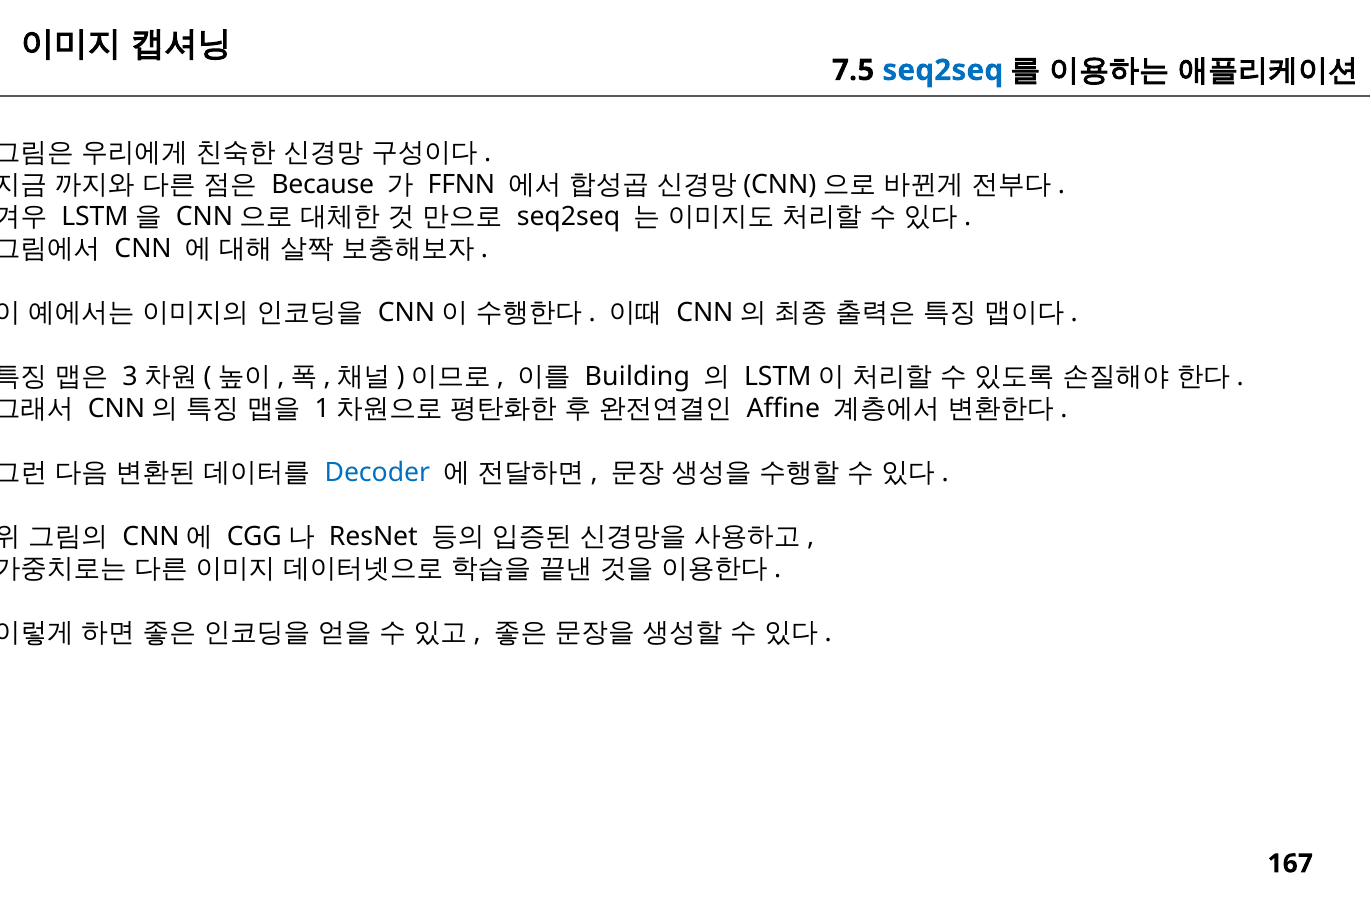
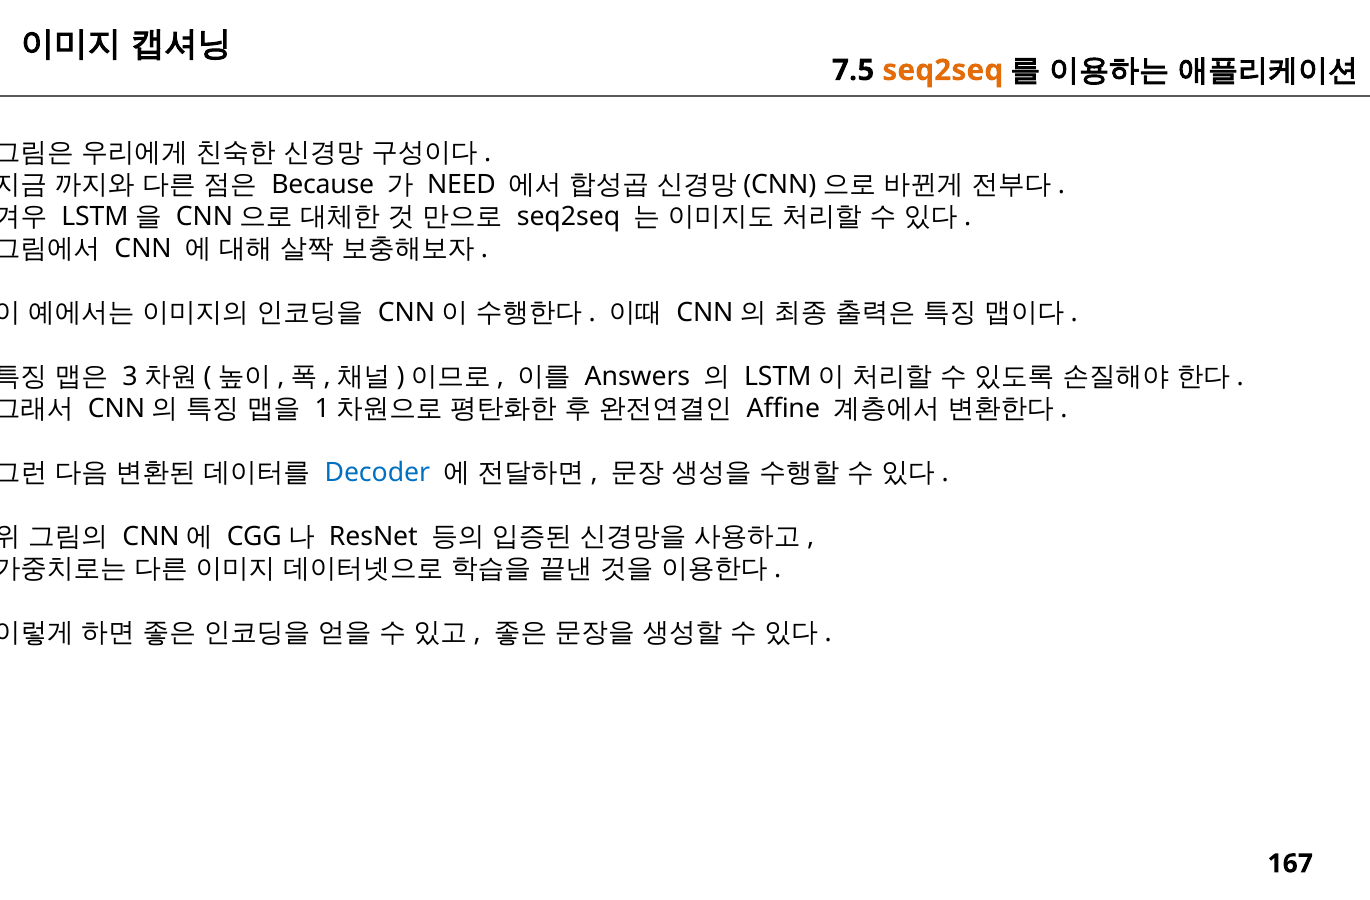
seq2seq colour: blue -> orange (943, 70)
FFNN: FFNN -> NEED (462, 184)
Building: Building -> Answers (637, 376)
